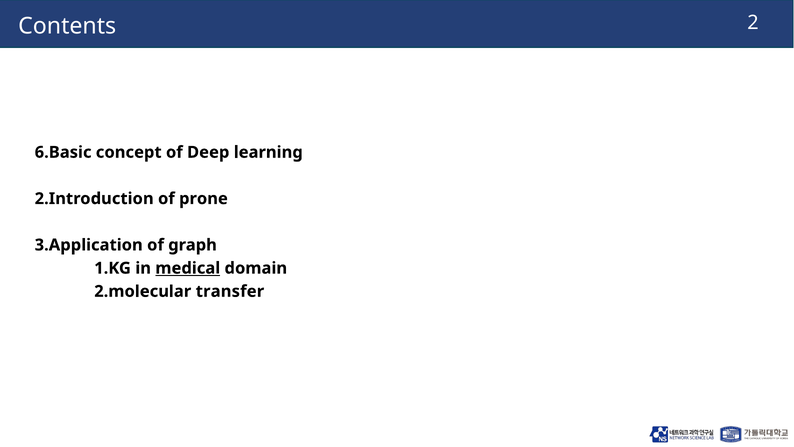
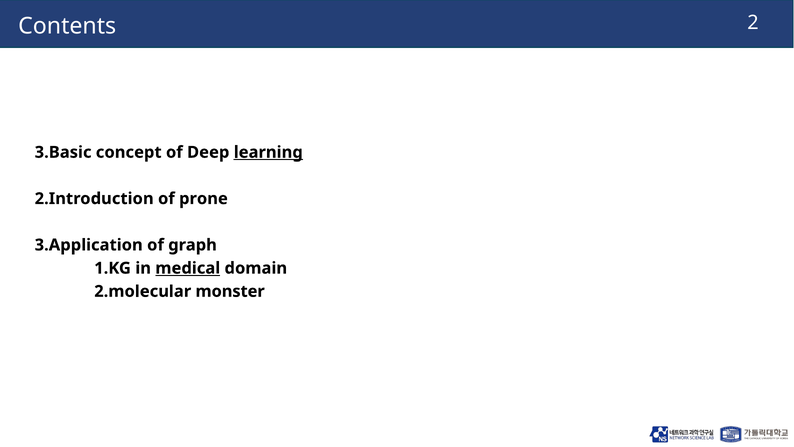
6.Basic: 6.Basic -> 3.Basic (63, 152)
learning underline: none -> present (268, 152)
transfer: transfer -> monster (230, 291)
